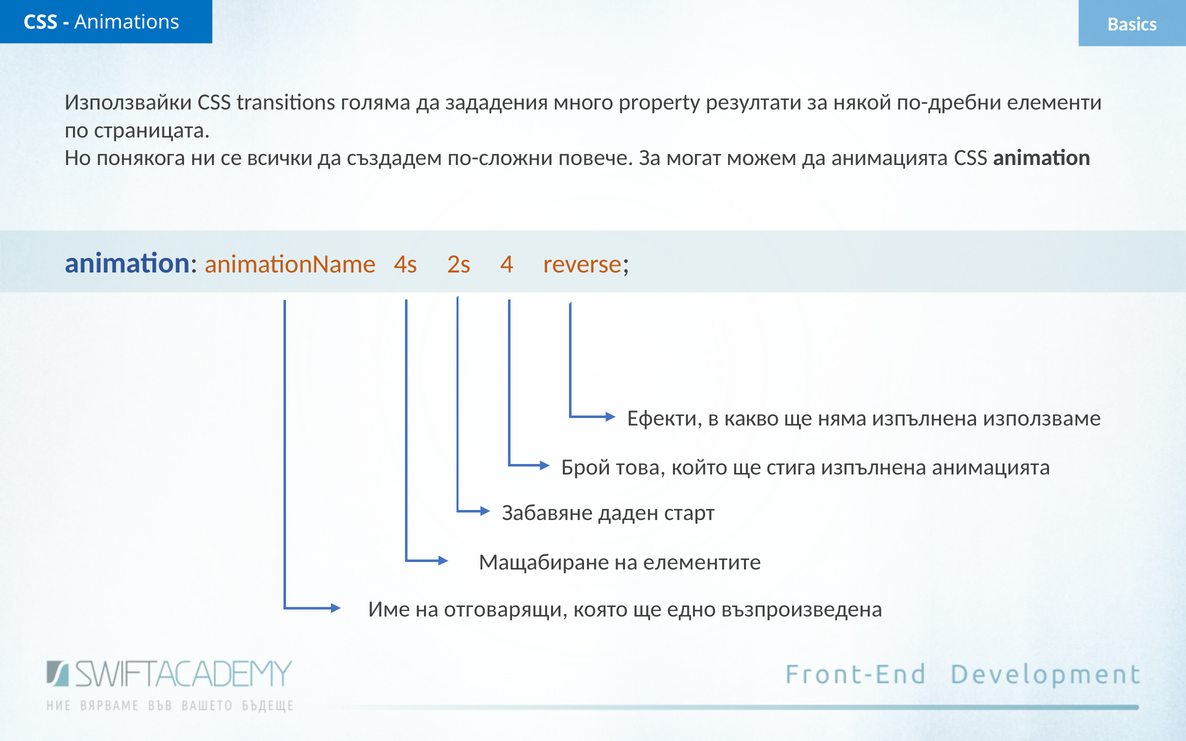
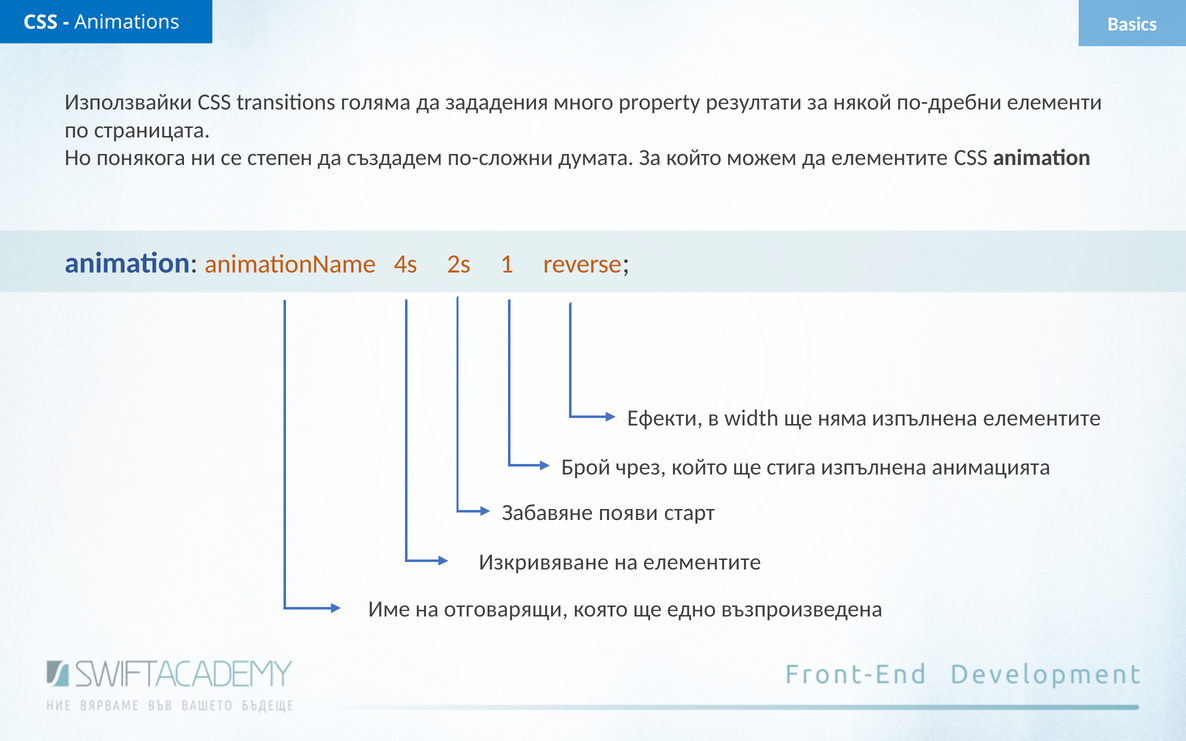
всички: всички -> степен (280, 158)
повече: повече -> думата (596, 158)
За могат: могат -> който (694, 158)
да анимацията: анимацията -> елементите (890, 158)
4: 4 -> 1 (507, 264)
какво: какво -> width (751, 419)
изпълнена използваме: използваме -> елементите (1042, 419)
това: това -> чрез (641, 467)
даден: даден -> появи (628, 513)
Мащабиране: Мащабиране -> Изкривяване (544, 562)
